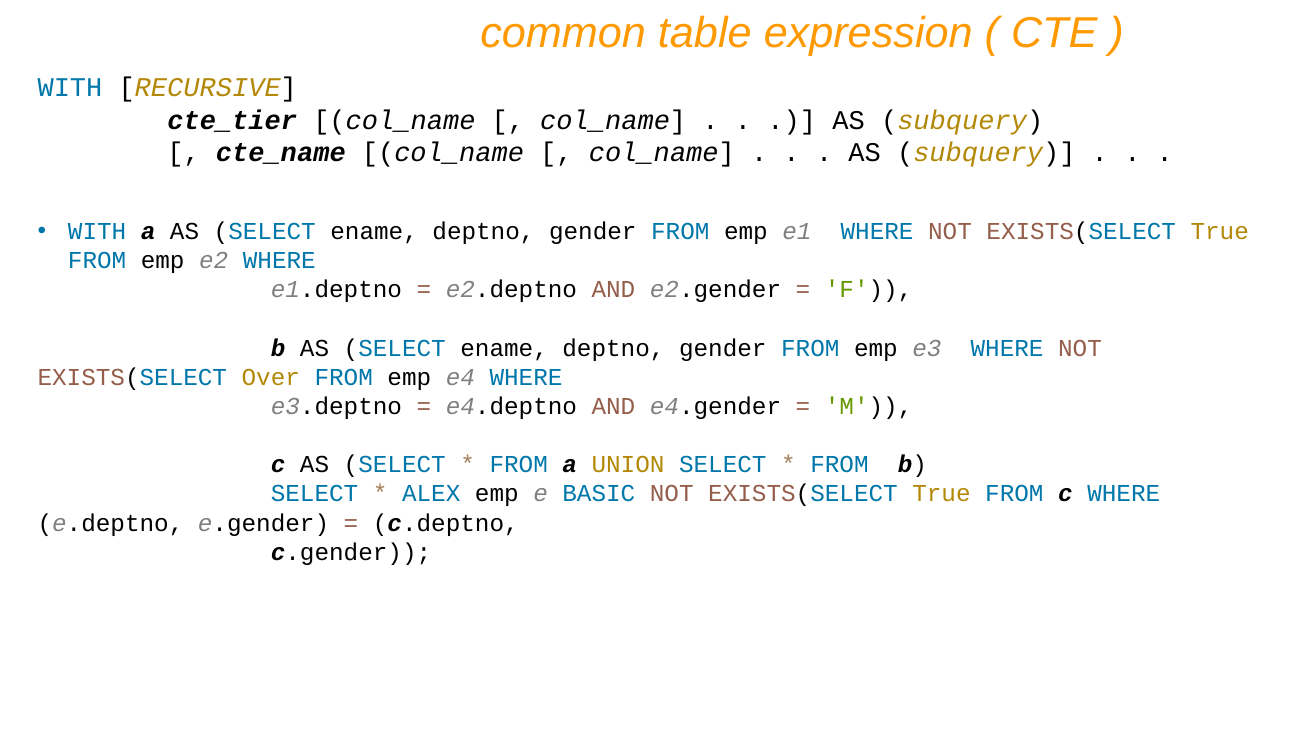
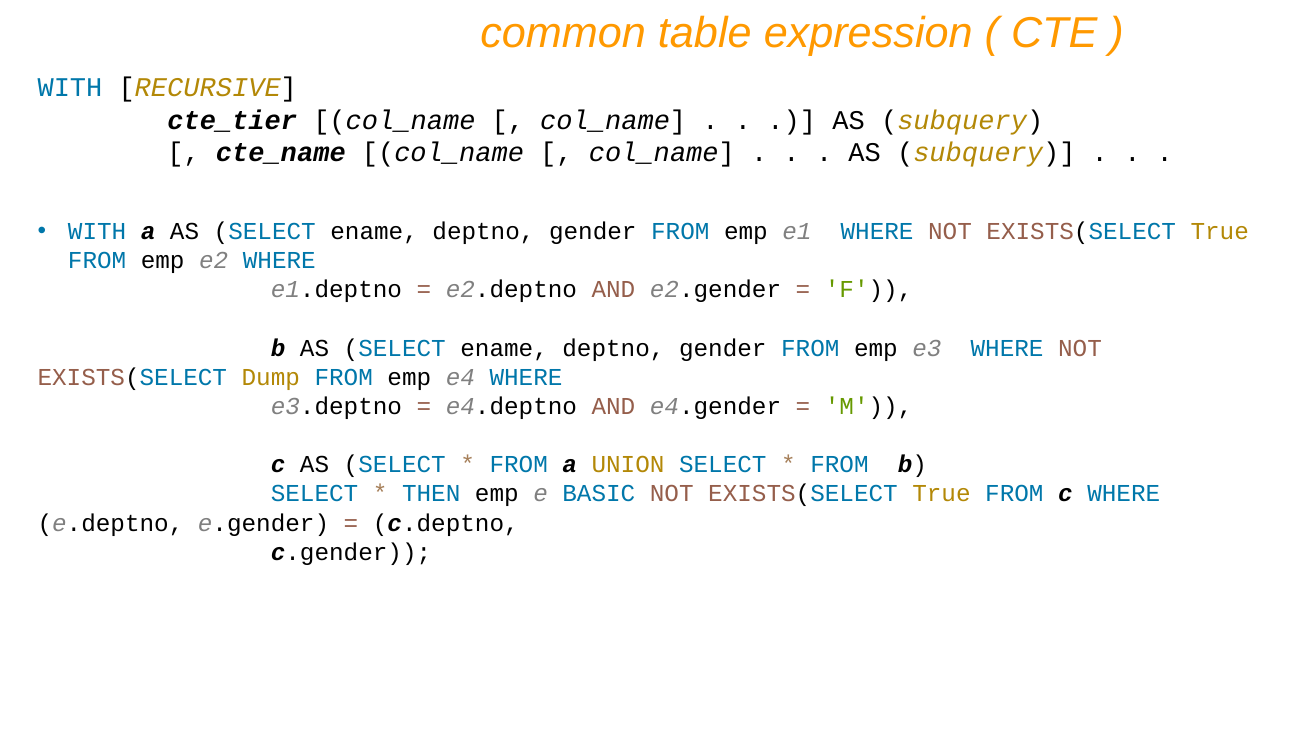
Over: Over -> Dump (271, 377)
ALEX: ALEX -> THEN (431, 494)
